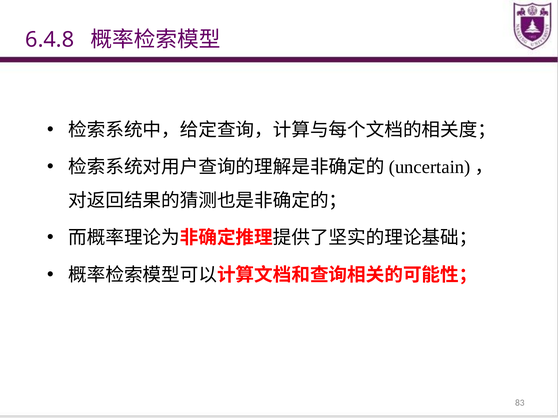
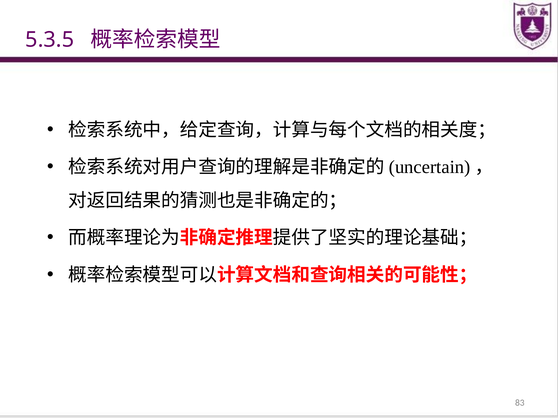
6.4.8: 6.4.8 -> 5.3.5 (50, 40)
